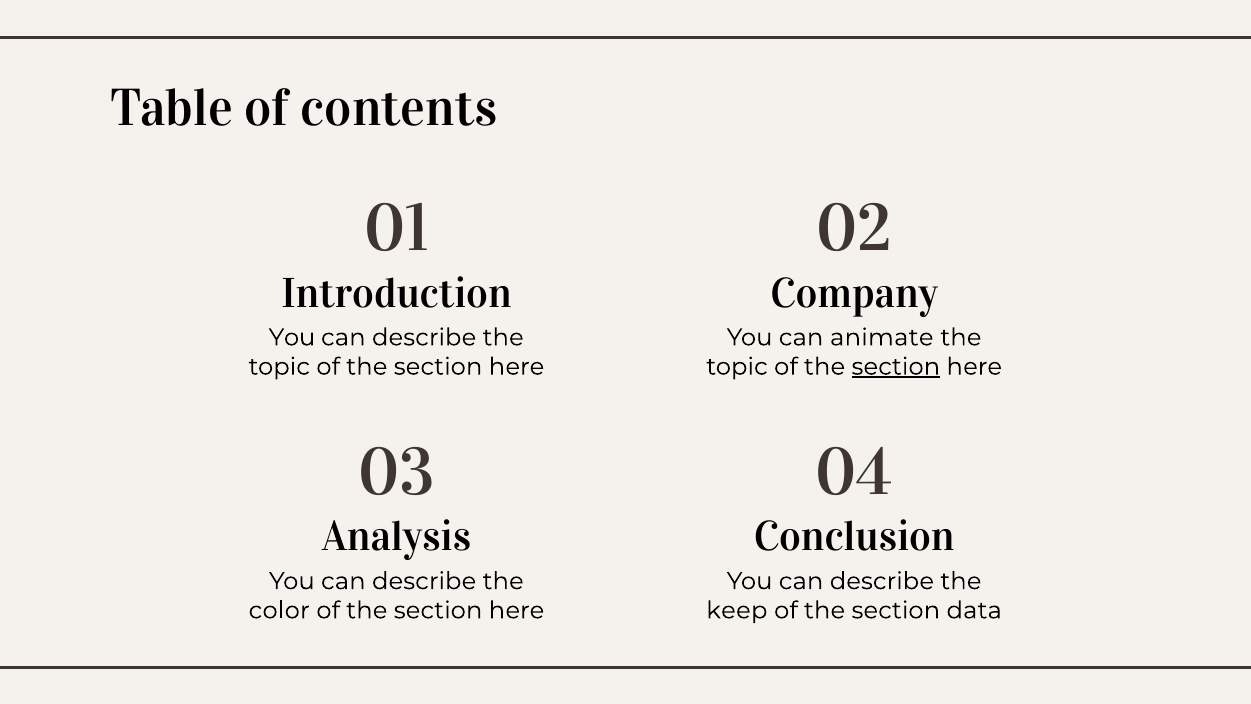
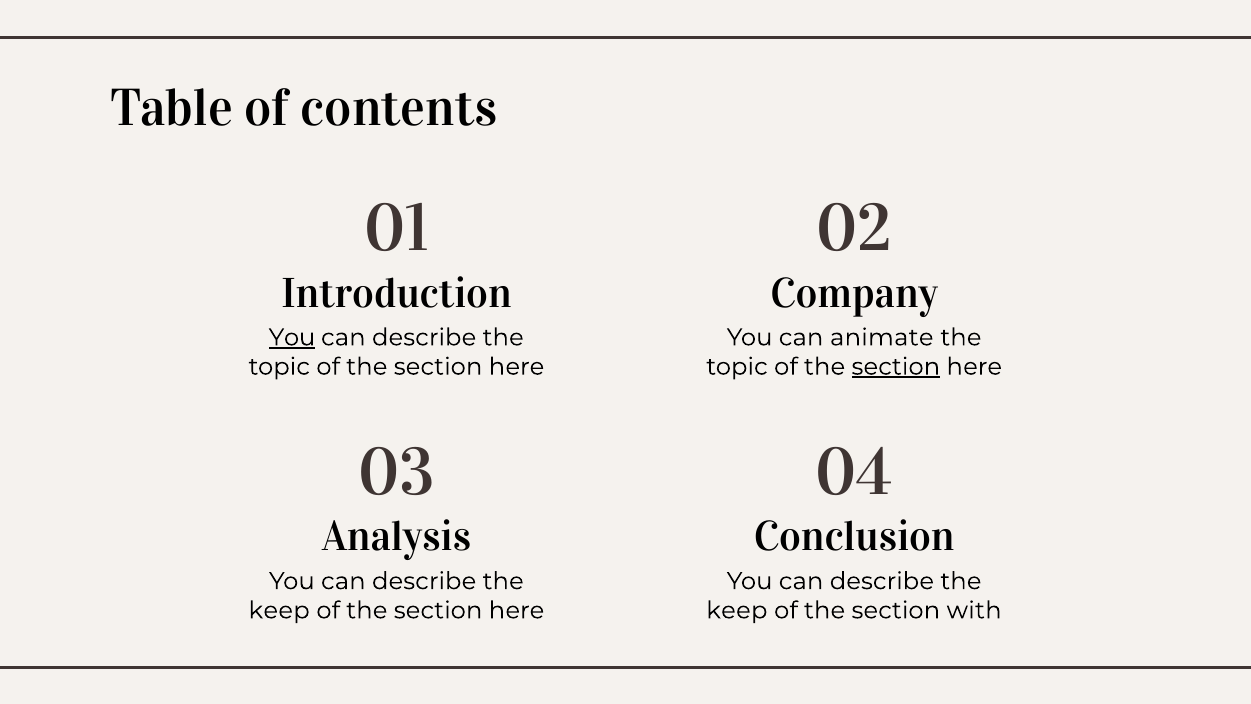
You underline: none -> present (292, 337)
color: color -> keep (279, 610)
data: data -> with (974, 610)
